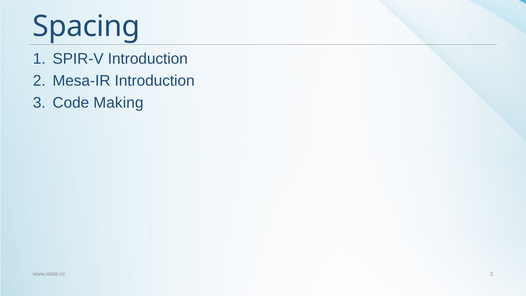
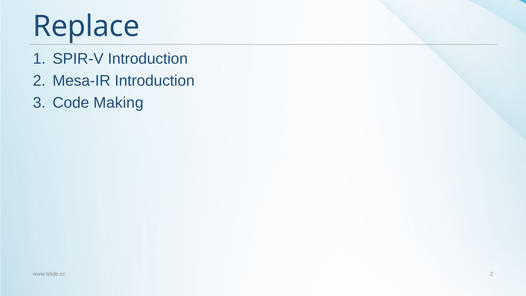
Spacing: Spacing -> Replace (86, 26)
